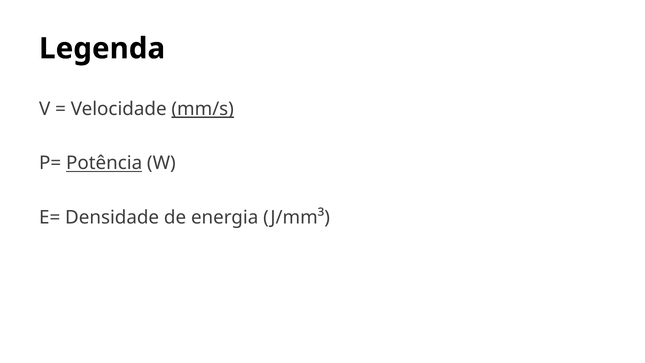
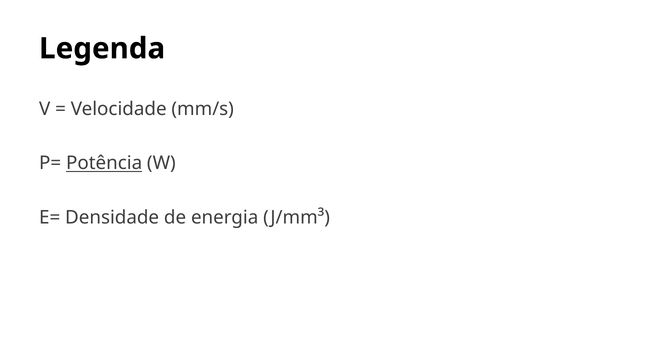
mm/s underline: present -> none (203, 109)
